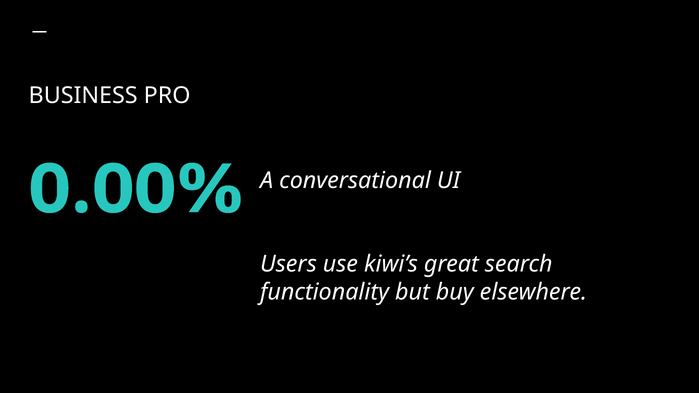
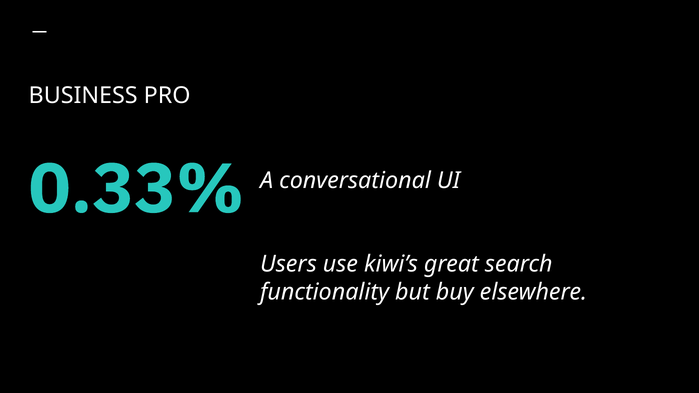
0.00%: 0.00% -> 0.33% (136, 189)
